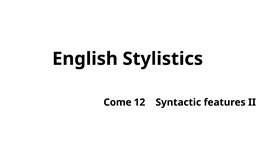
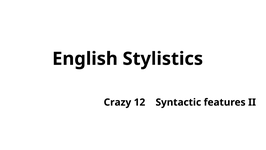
Come: Come -> Crazy (117, 102)
